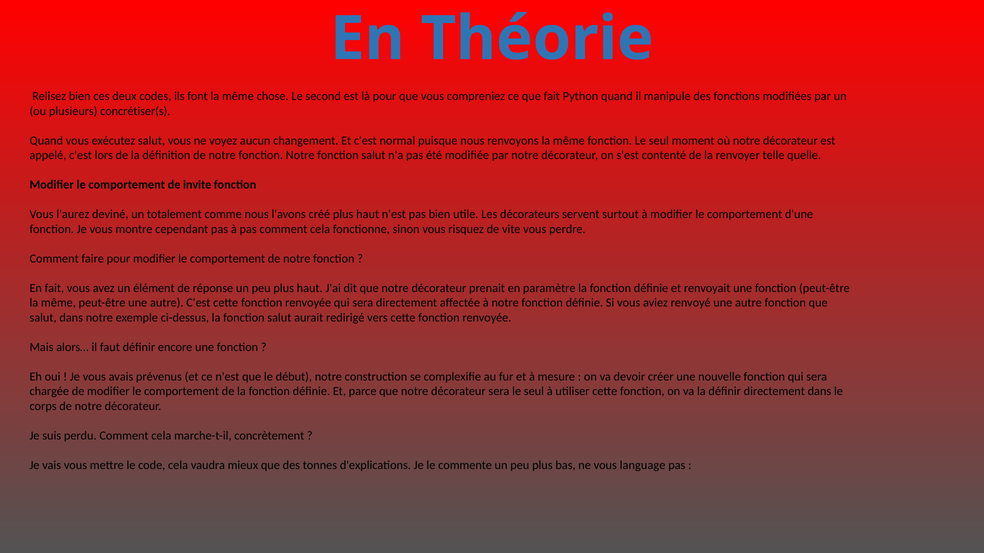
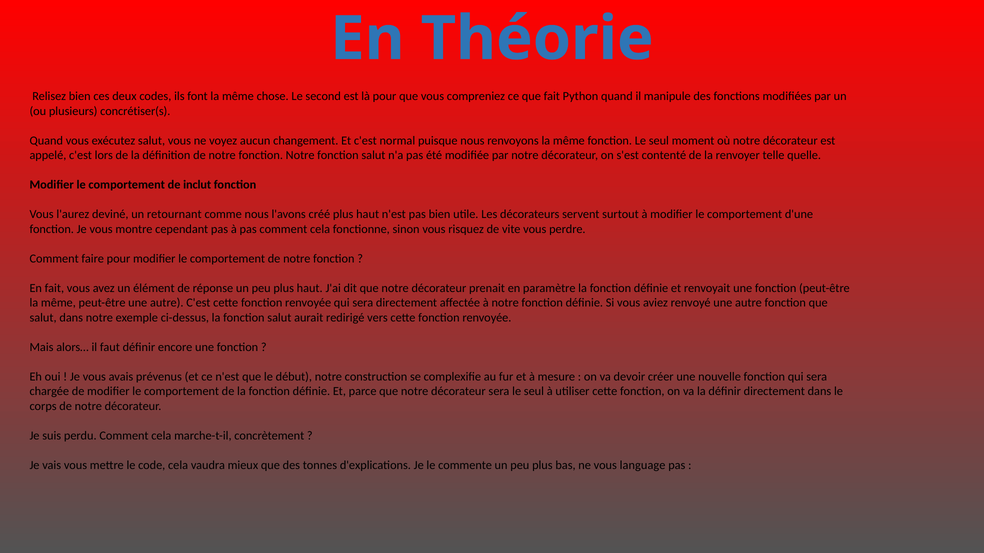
invite: invite -> inclut (197, 185)
totalement: totalement -> retournant (174, 214)
